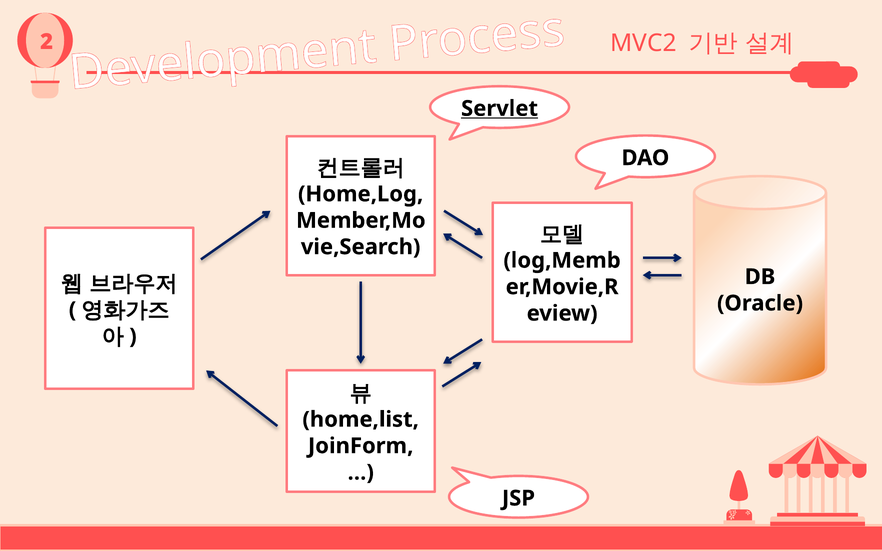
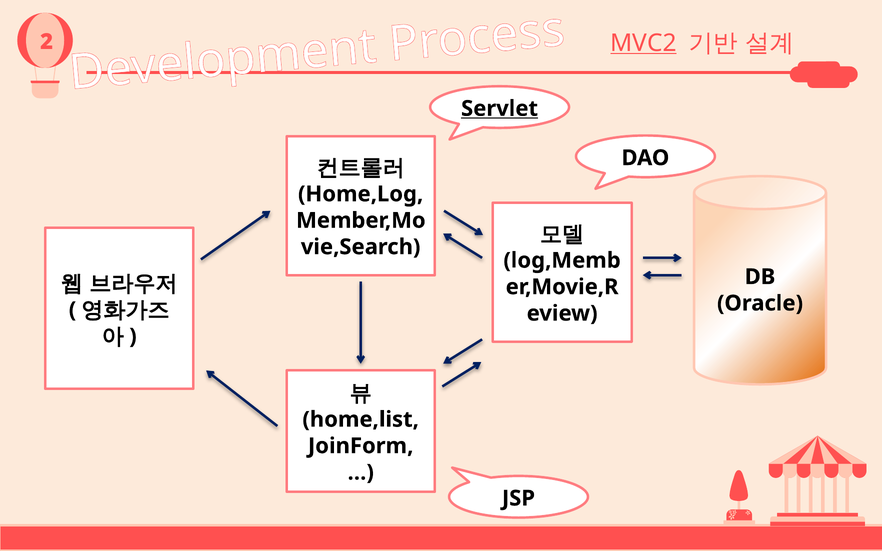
MVC2 underline: none -> present (643, 43)
